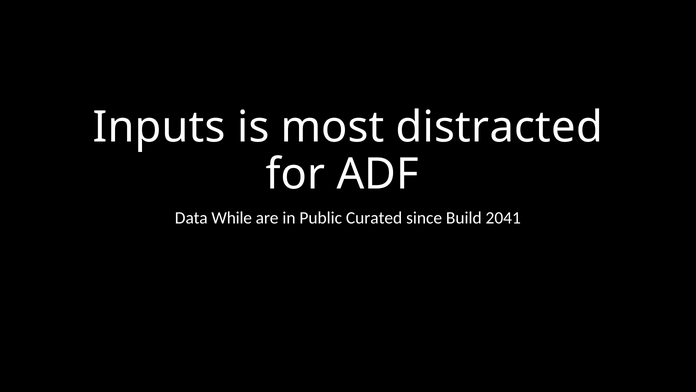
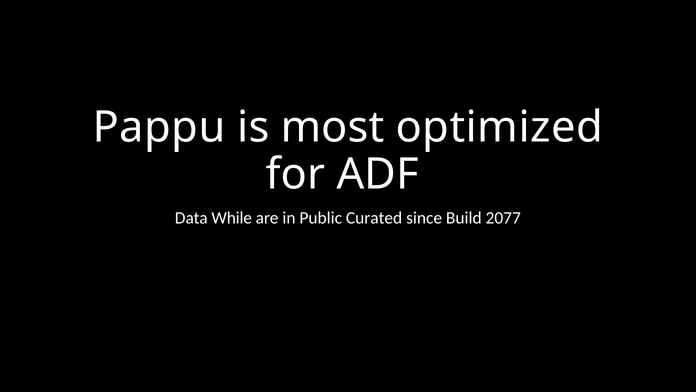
Inputs: Inputs -> Pappu (159, 127)
distracted: distracted -> optimized (499, 127)
2041: 2041 -> 2077 (503, 218)
